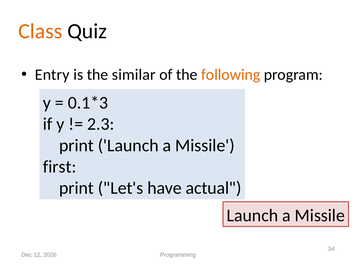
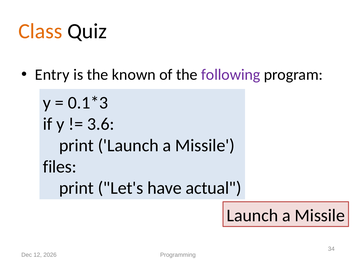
similar: similar -> known (134, 75)
following colour: orange -> purple (231, 75)
2.3: 2.3 -> 3.6 (101, 124)
first: first -> files (60, 167)
